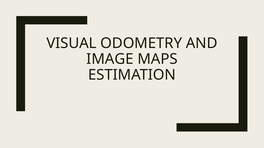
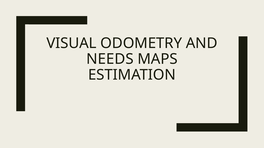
IMAGE: IMAGE -> NEEDS (110, 59)
